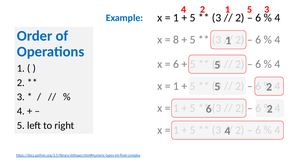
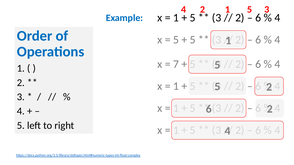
8: 8 -> 5 (176, 40)
6: 6 -> 7 (176, 64)
